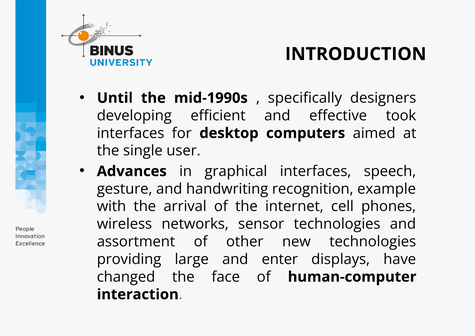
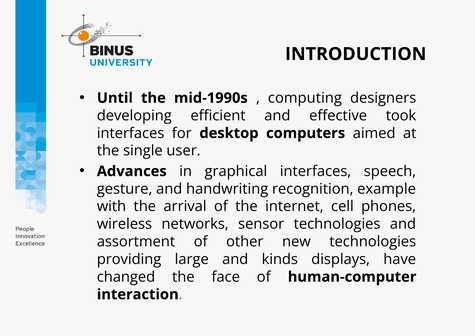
specifically: specifically -> computing (305, 98)
enter: enter -> kinds (280, 259)
